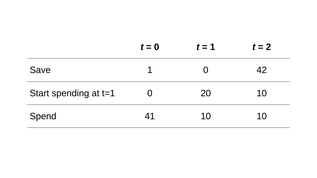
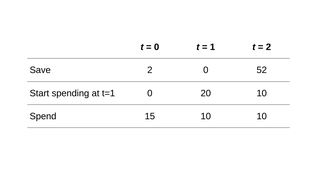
Save 1: 1 -> 2 (150, 70)
42: 42 -> 52 (262, 70)
41: 41 -> 15 (150, 117)
